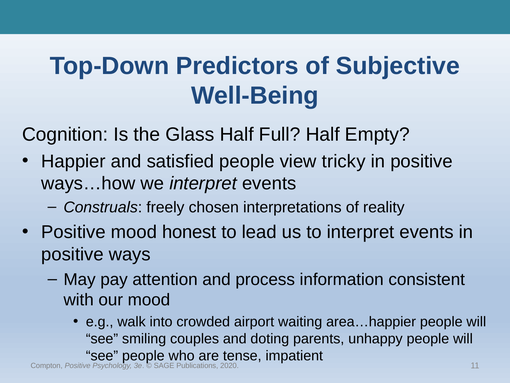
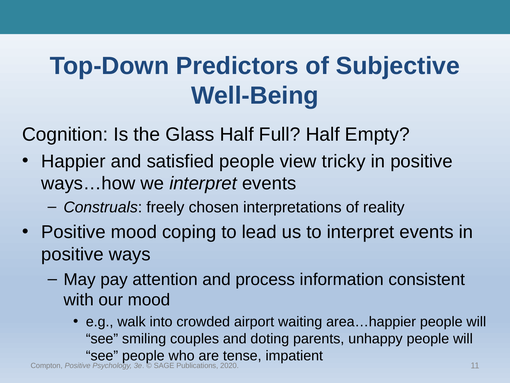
honest: honest -> coping (189, 232)
